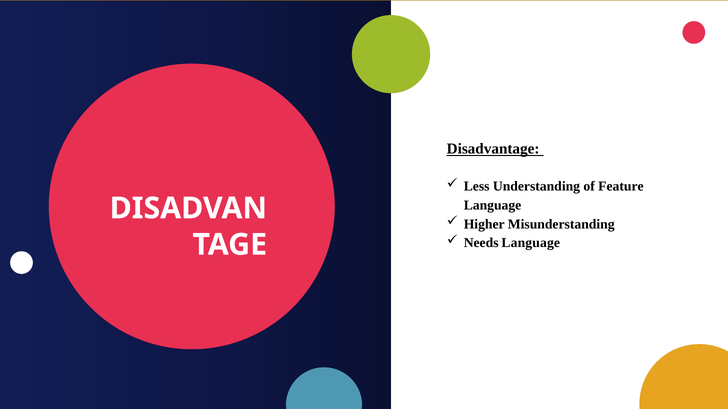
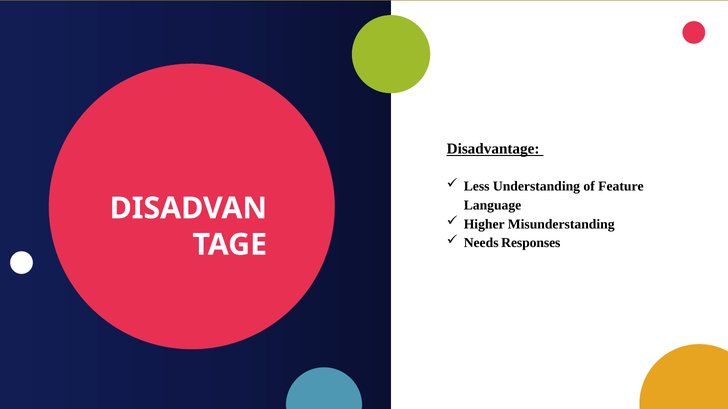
Needs Language: Language -> Responses (531, 243)
